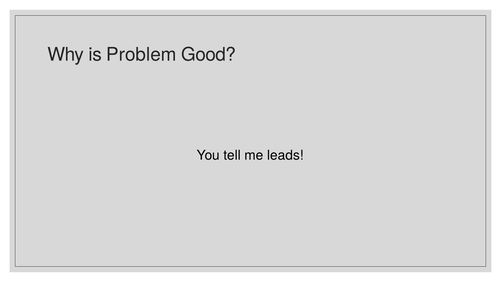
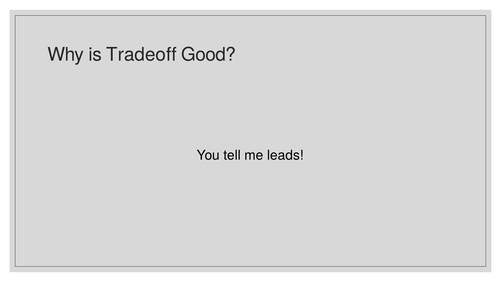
Problem: Problem -> Tradeoff (141, 54)
